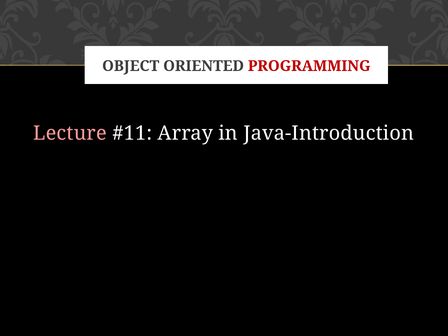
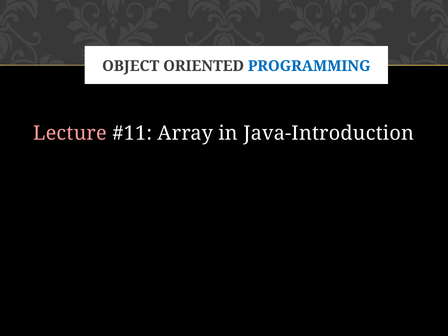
PROGRAMMING colour: red -> blue (309, 66)
